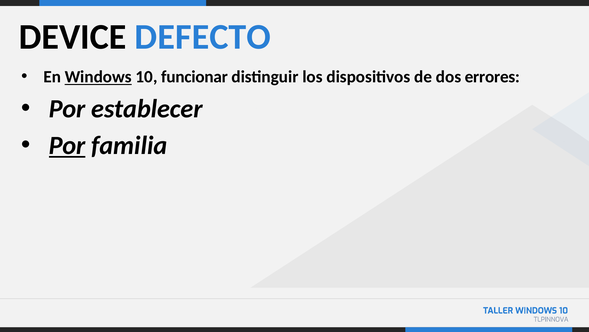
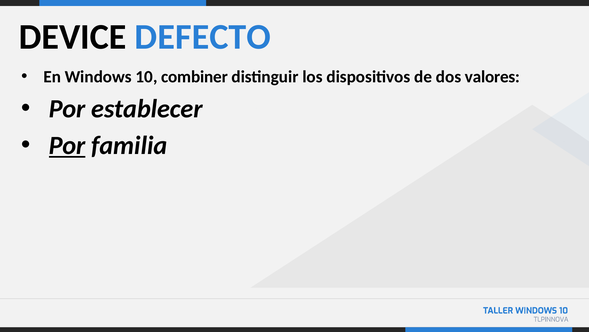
Windows underline: present -> none (98, 77)
funcionar: funcionar -> combiner (195, 77)
errores: errores -> valores (492, 77)
